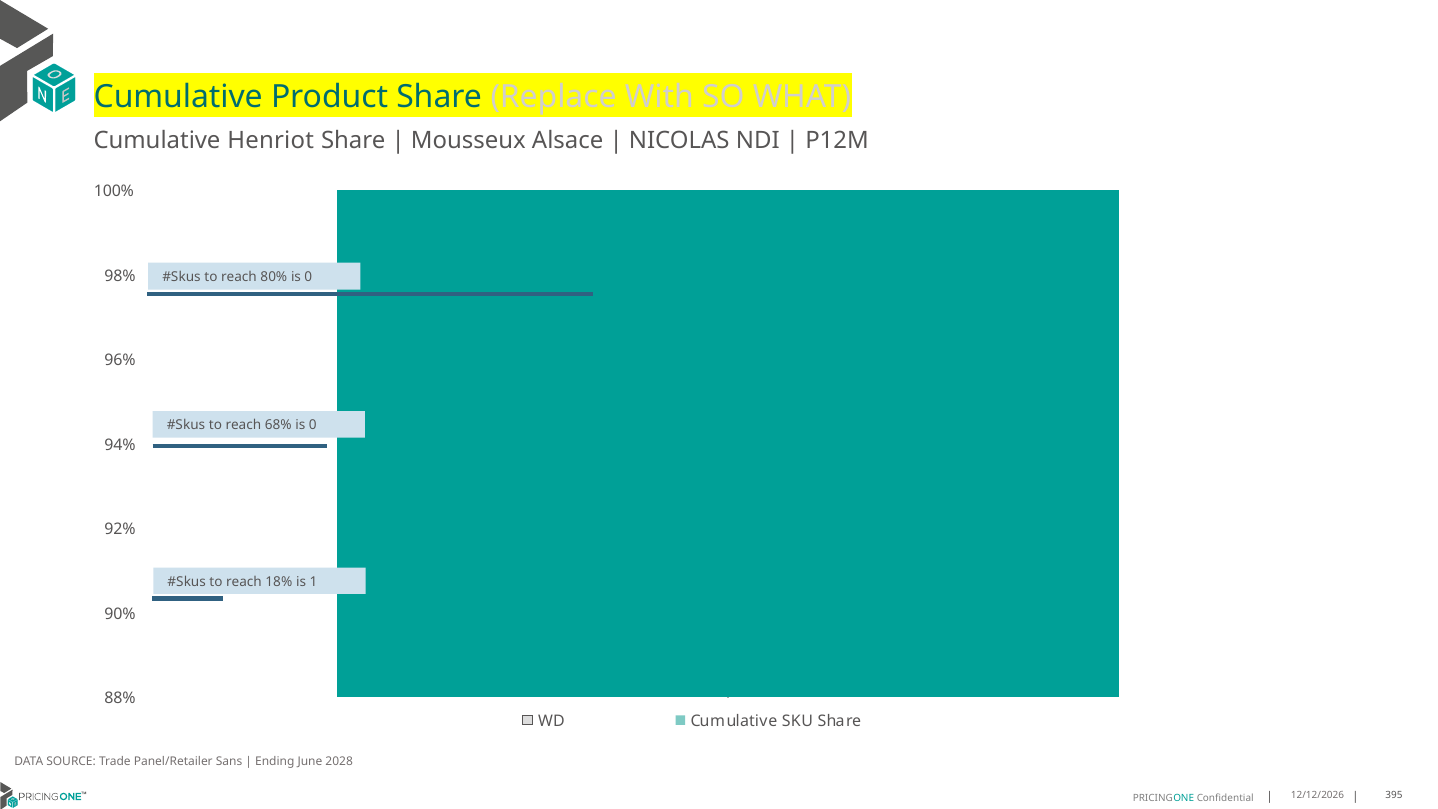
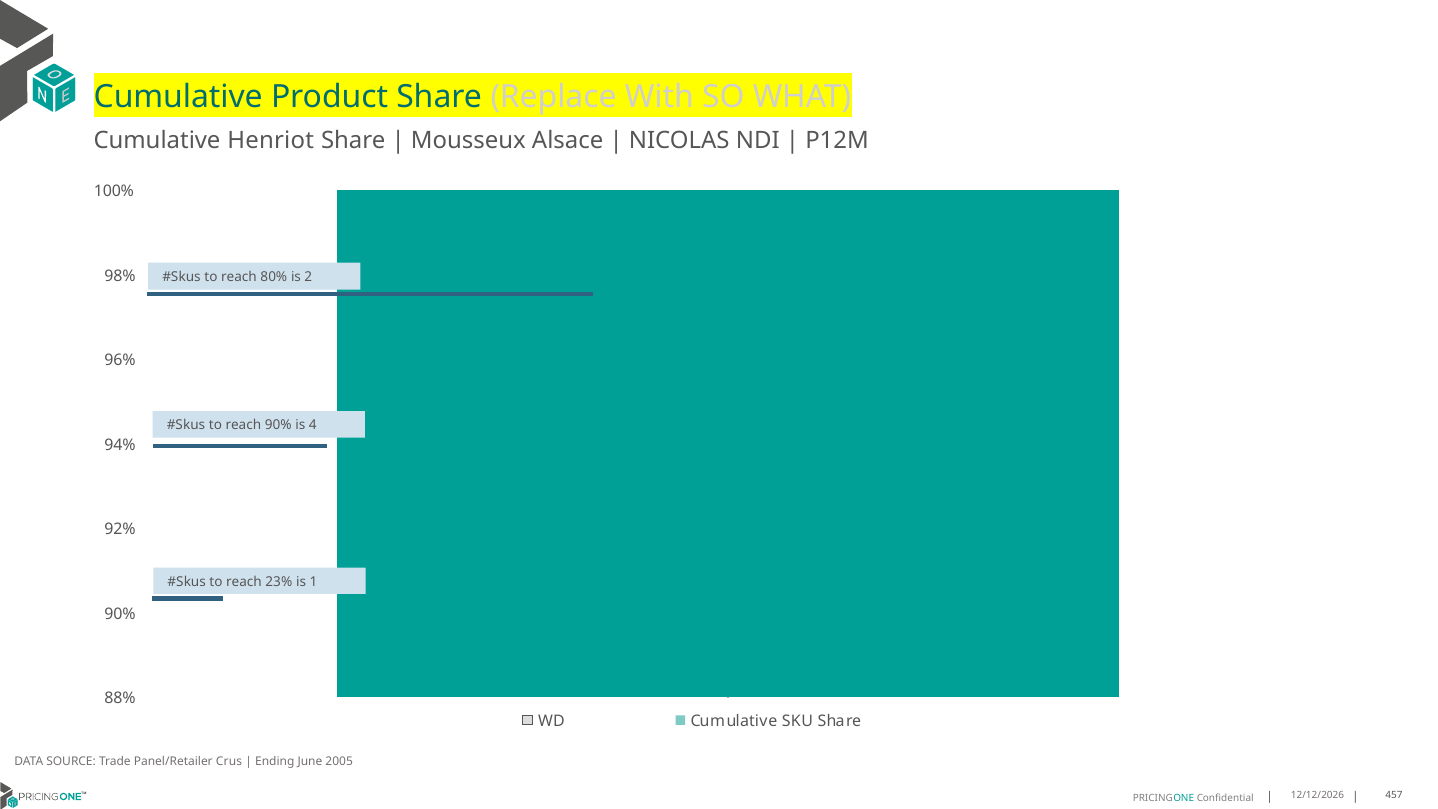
80% is 0: 0 -> 2 (308, 277)
reach 68%: 68% -> 90% (278, 425)
0: 0 -> 4 (313, 425)
18%: 18% -> 23% (279, 582)
Sans: Sans -> Crus (229, 762)
2028: 2028 -> 2005 (339, 762)
395: 395 -> 457 (1394, 795)
